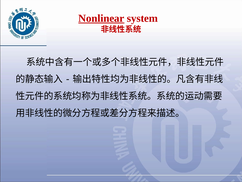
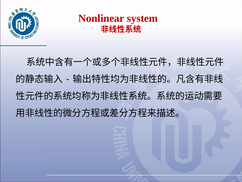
Nonlinear underline: present -> none (101, 18)
